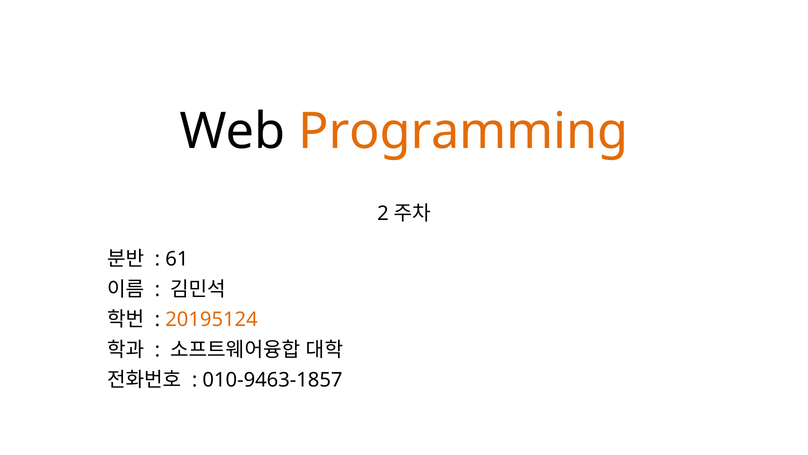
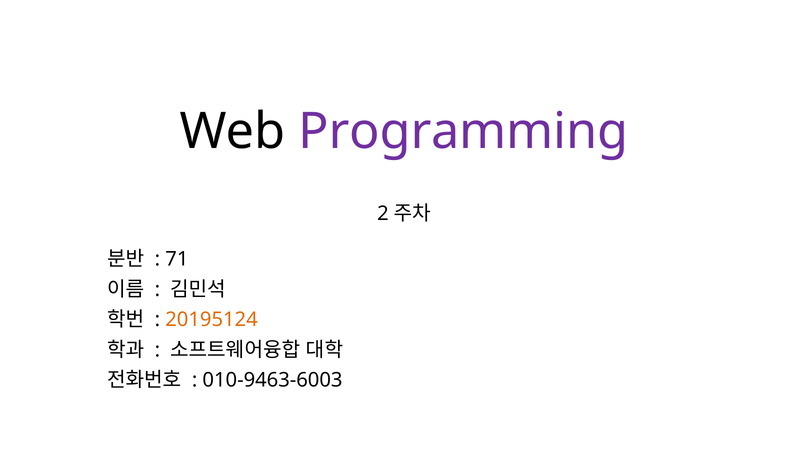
Programming colour: orange -> purple (463, 131)
61: 61 -> 71 (177, 259)
010-9463-1857: 010-9463-1857 -> 010-9463-6003 (273, 380)
